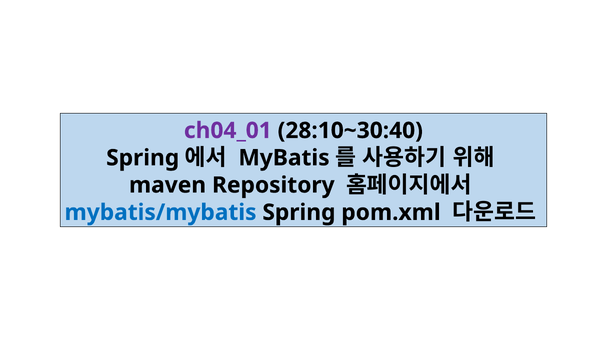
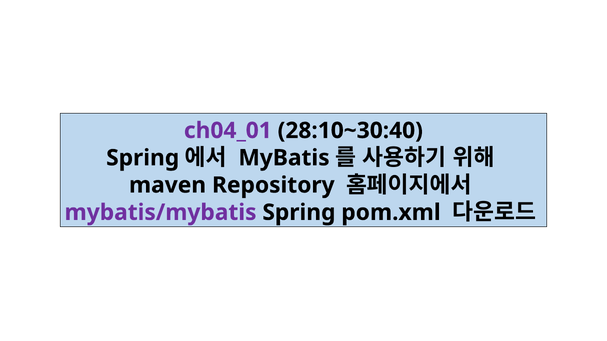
mybatis/mybatis colour: blue -> purple (161, 213)
